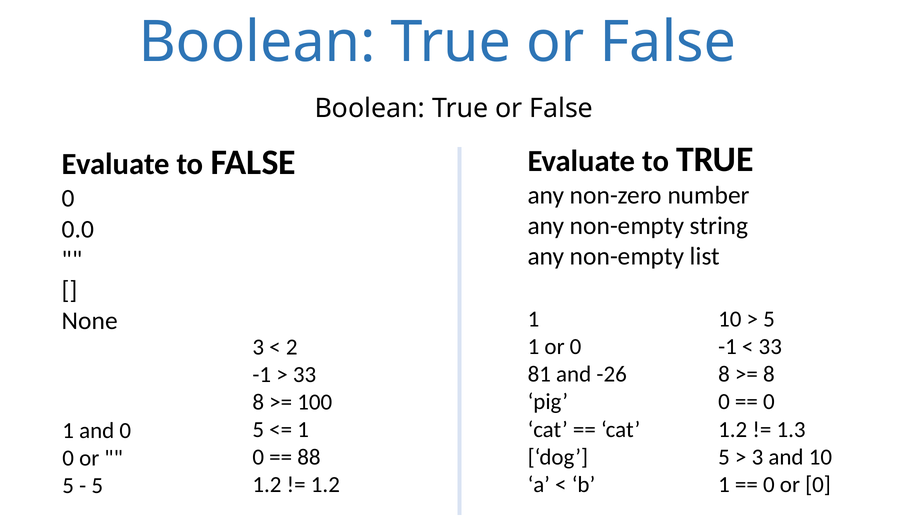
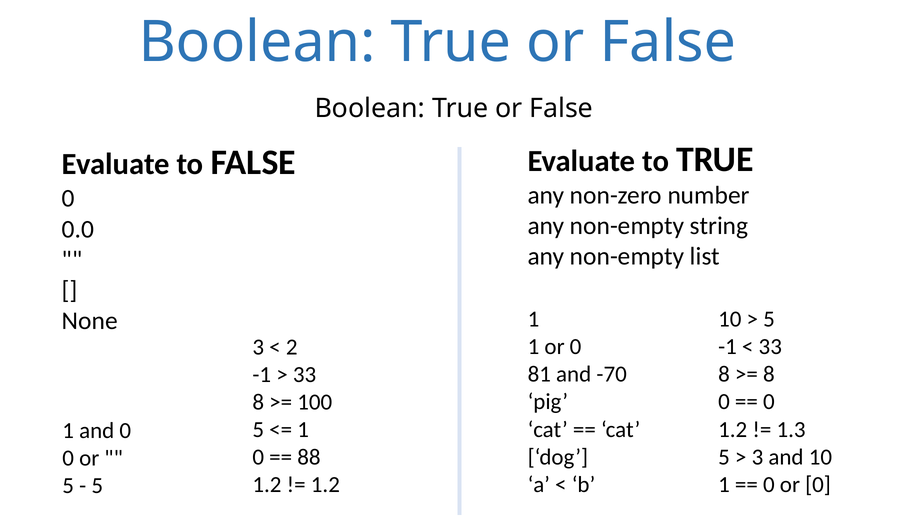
-26: -26 -> -70 (612, 374)
